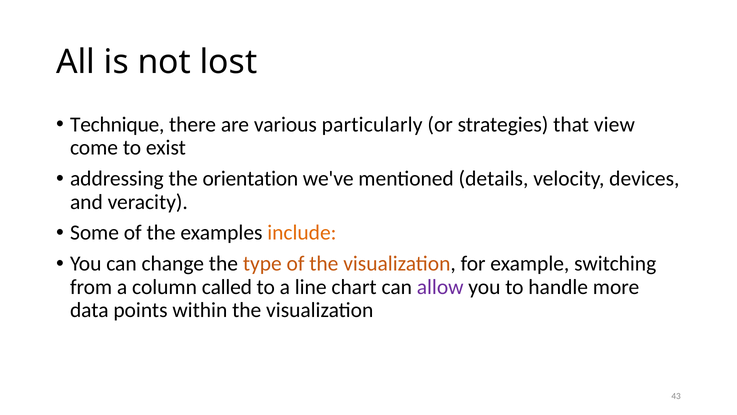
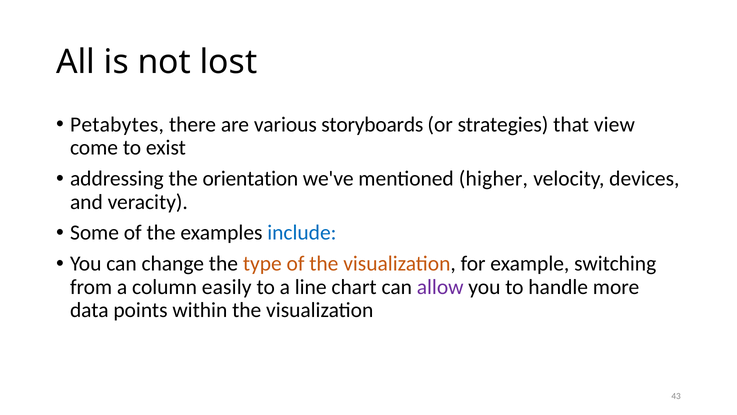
Technique: Technique -> Petabytes (117, 125)
particularly: particularly -> storyboards (372, 125)
details: details -> higher (493, 179)
include colour: orange -> blue (302, 233)
called: called -> easily (227, 287)
